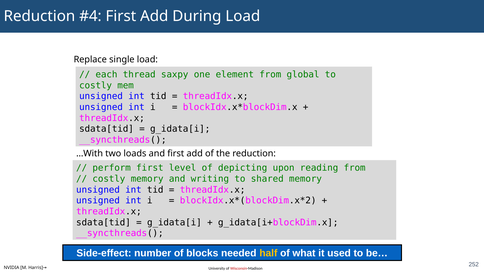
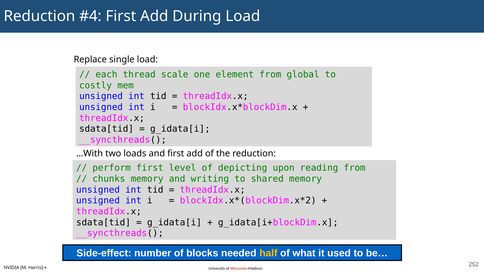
saxpy: saxpy -> scale (175, 75)
costly: costly -> chunks (109, 179)
